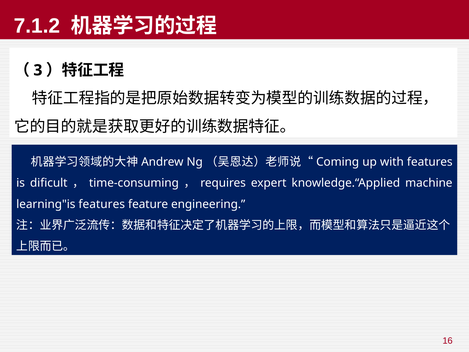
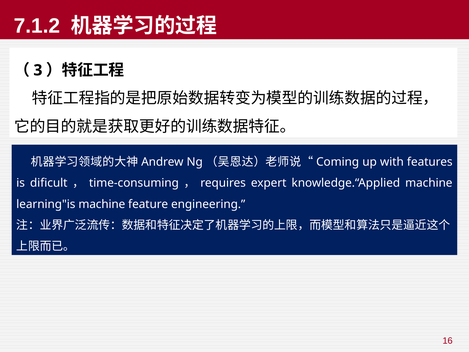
learning"is features: features -> machine (102, 204)
